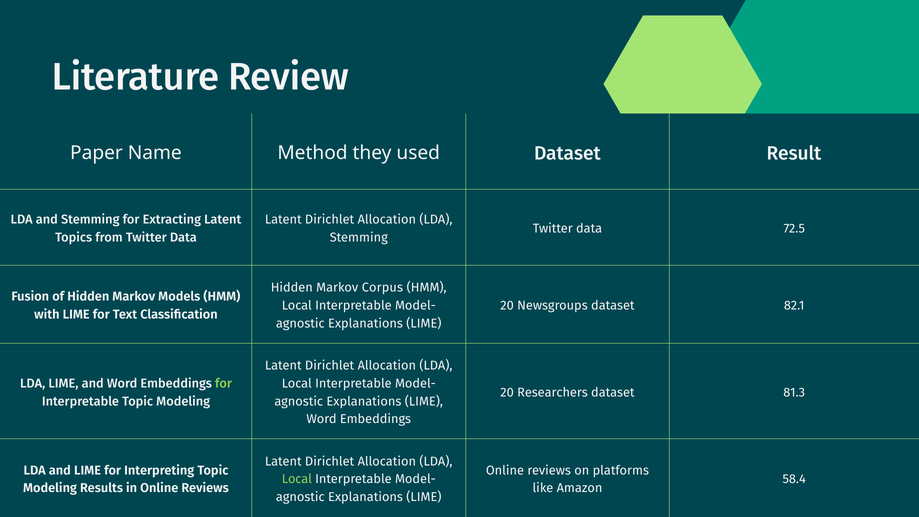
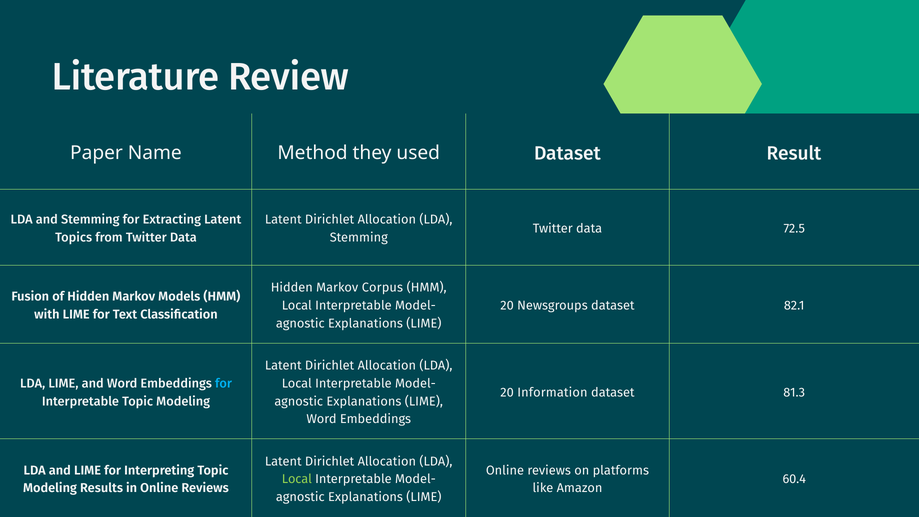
for colour: light green -> light blue (223, 383)
Researchers: Researchers -> Information (552, 392)
58.4: 58.4 -> 60.4 (794, 479)
